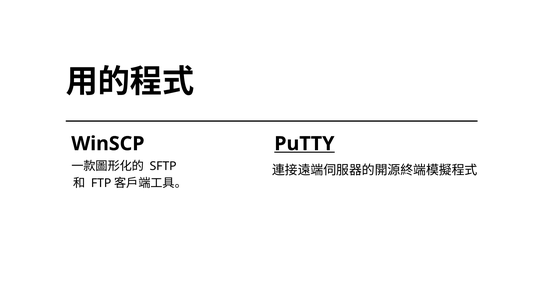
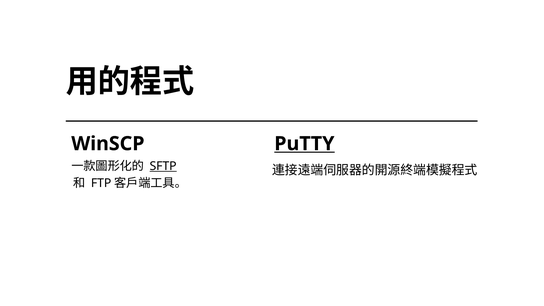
SFTP underline: none -> present (163, 166)
